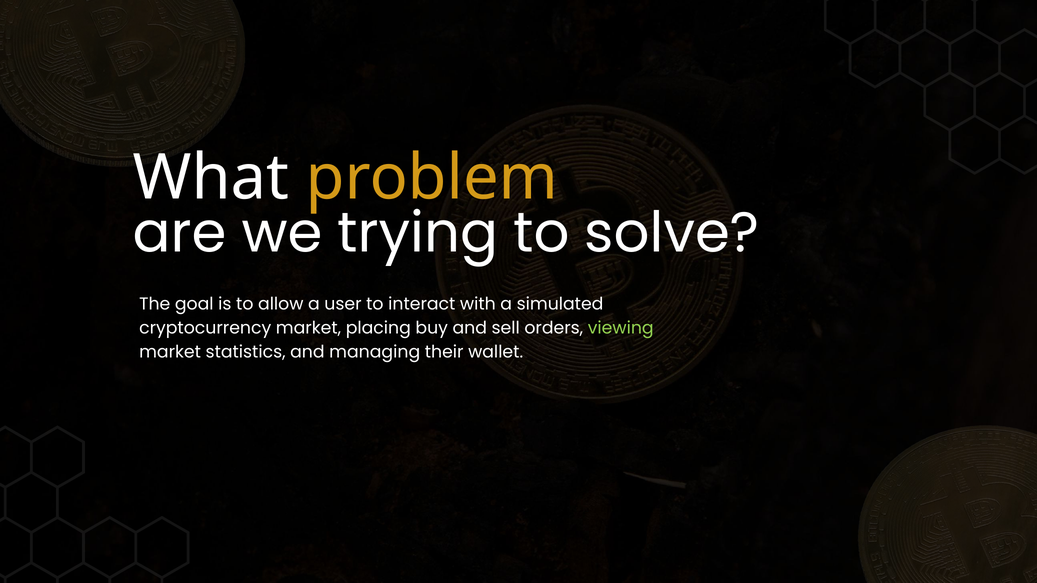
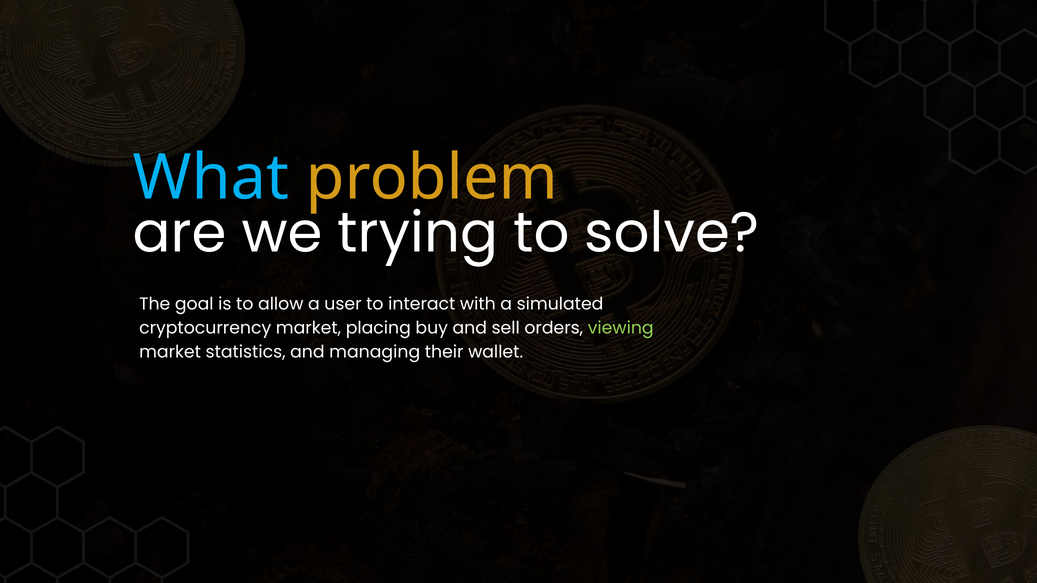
What colour: white -> light blue (211, 178)
